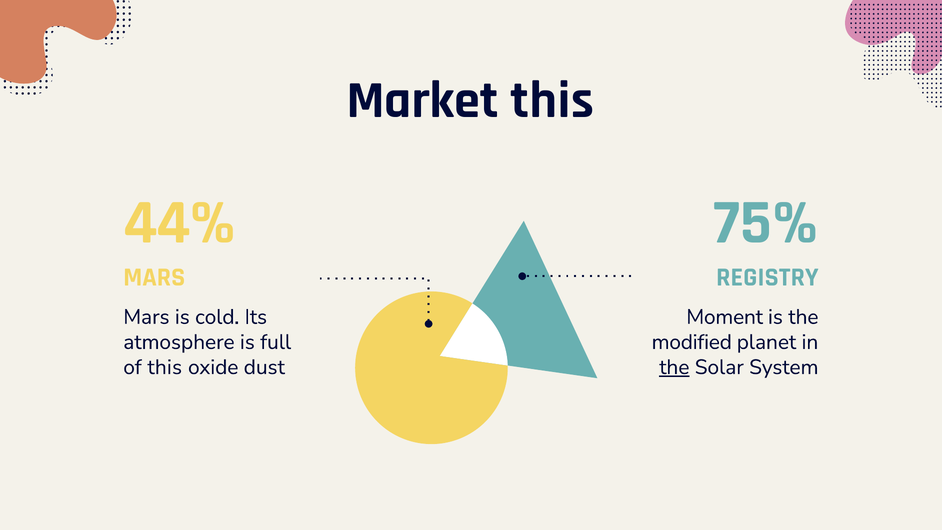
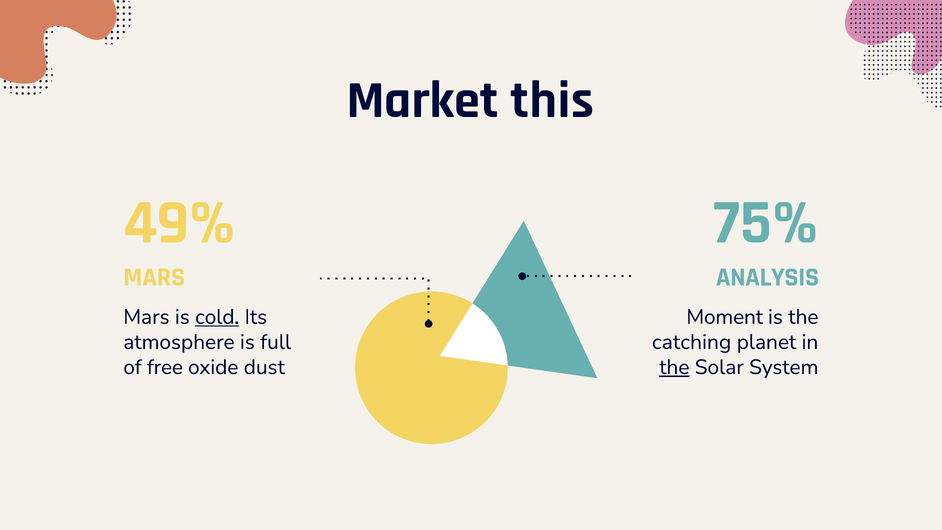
44%: 44% -> 49% (180, 222)
REGISTRY: REGISTRY -> ANALYSIS (768, 277)
cold underline: none -> present (217, 317)
modified: modified -> catching (692, 342)
of this: this -> free (165, 367)
